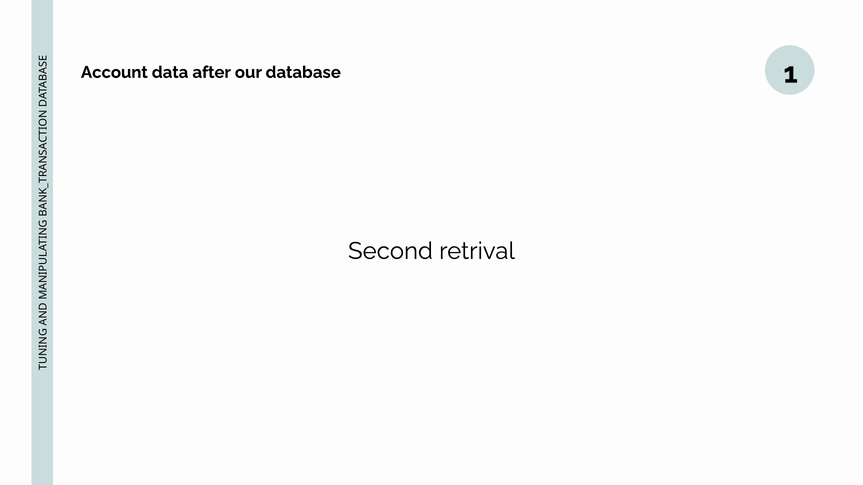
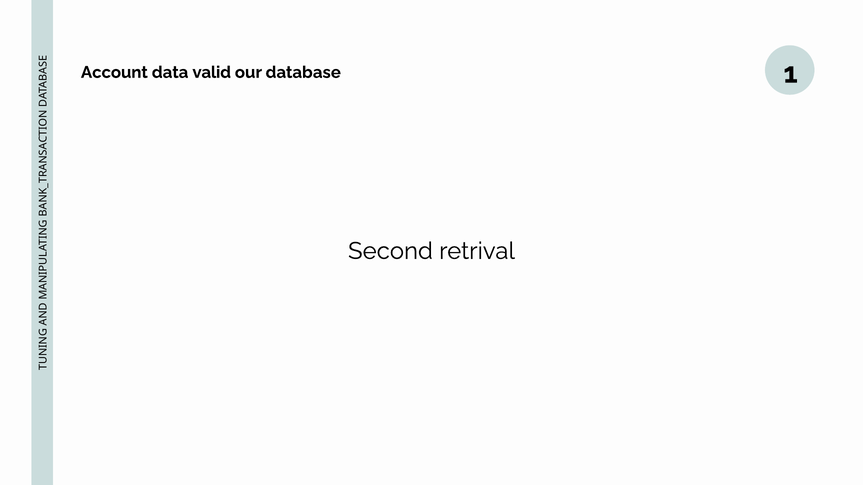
after: after -> valid (212, 72)
